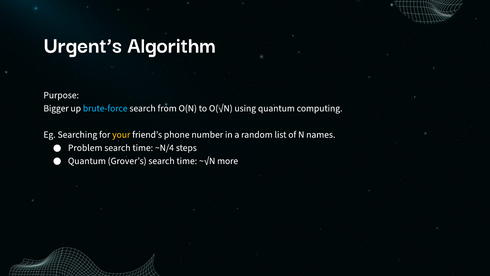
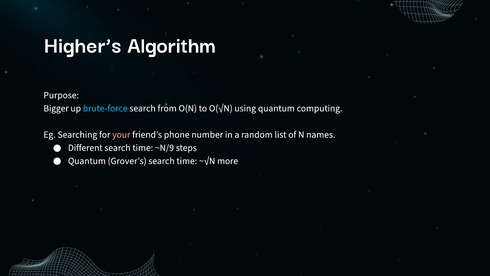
Urgent’s: Urgent’s -> Higher’s (83, 45)
your colour: yellow -> pink (121, 134)
Problem: Problem -> Different (85, 148)
~N/4: ~N/4 -> ~N/9 (164, 148)
